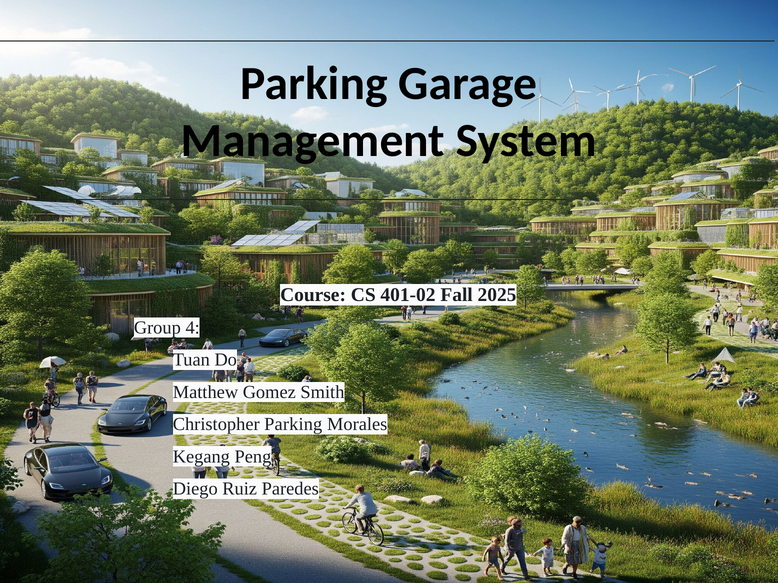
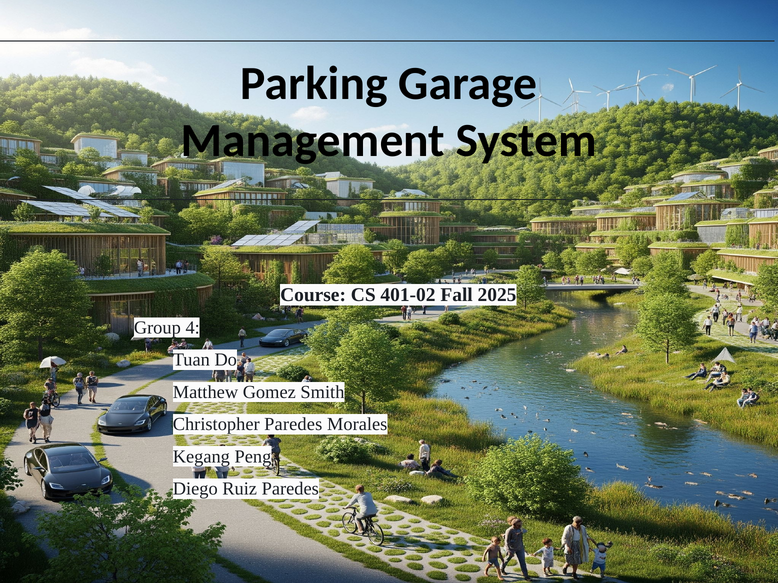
Christopher Parking: Parking -> Paredes (293, 425)
